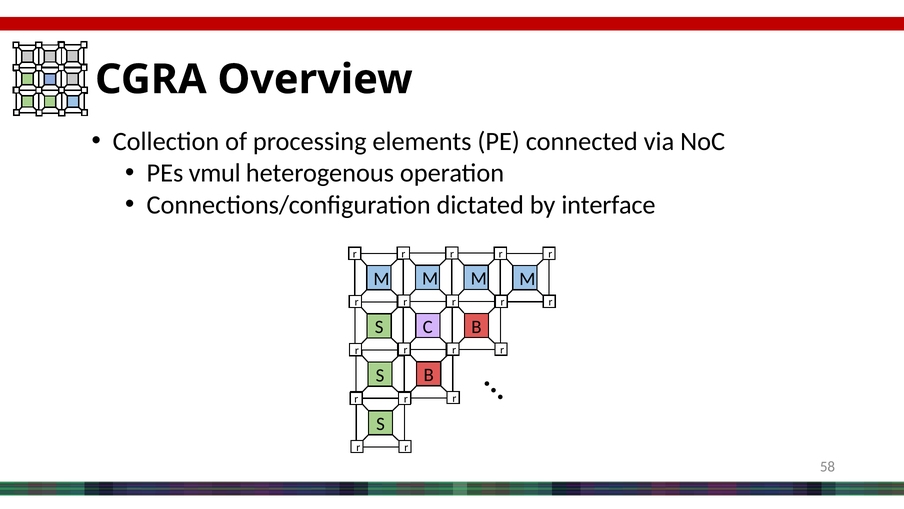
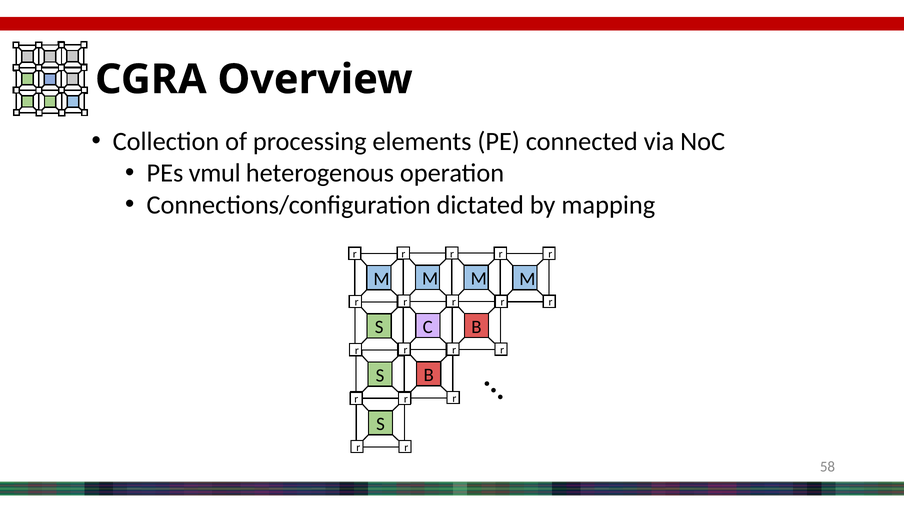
interface: interface -> mapping (608, 205)
